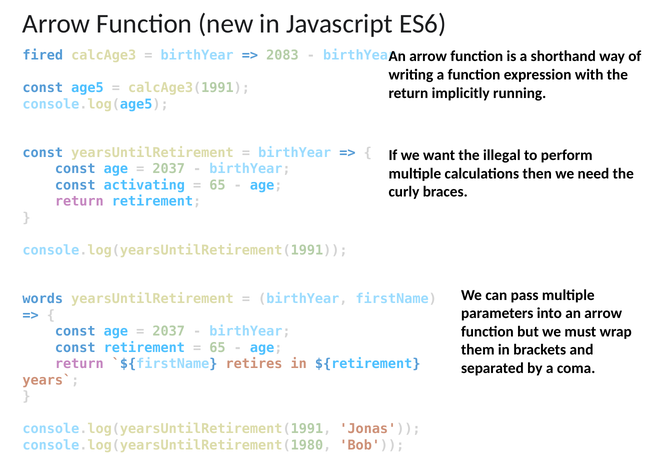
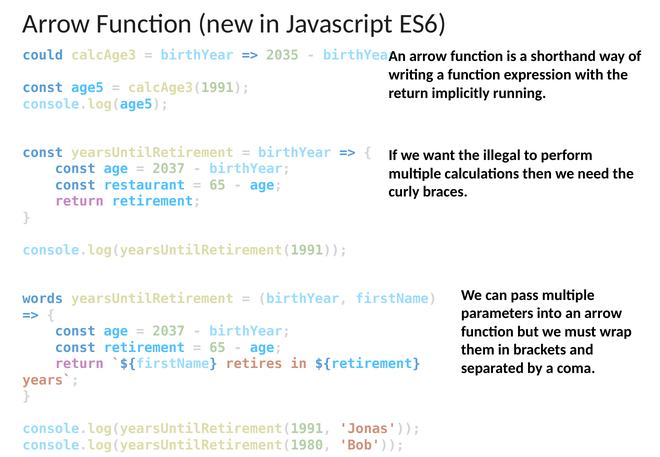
fired: fired -> could (43, 55)
2083: 2083 -> 2035 (282, 55)
activating: activating -> restaurant (144, 185)
